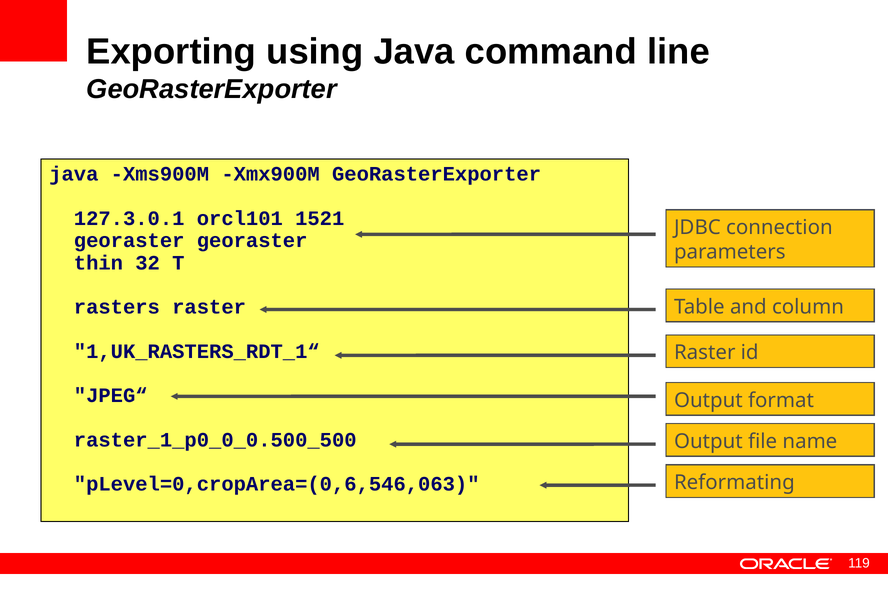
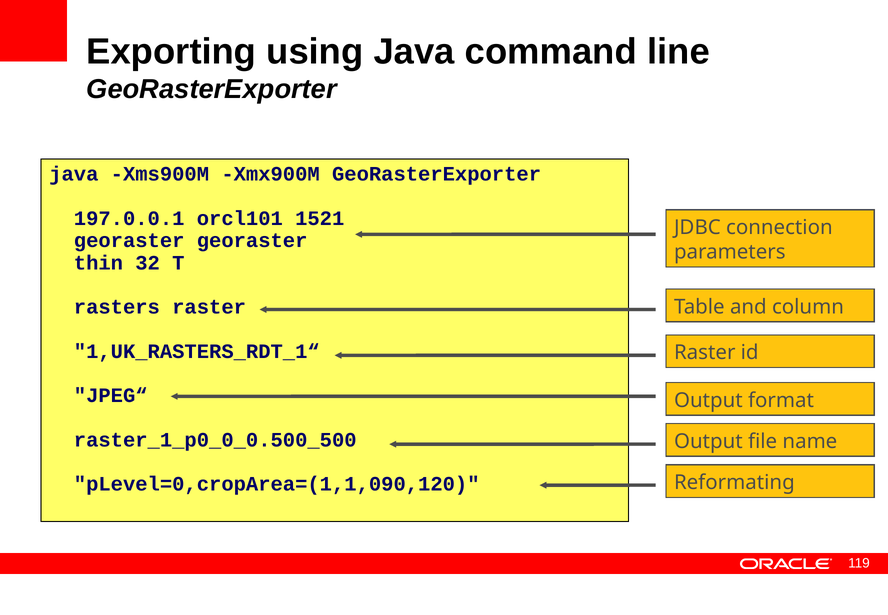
127.3.0.1: 127.3.0.1 -> 197.0.0.1 (129, 218)
pLevel=0,cropArea=(0,6,546,063: pLevel=0,cropArea=(0,6,546,063 -> pLevel=0,cropArea=(1,1,090,120 (277, 484)
